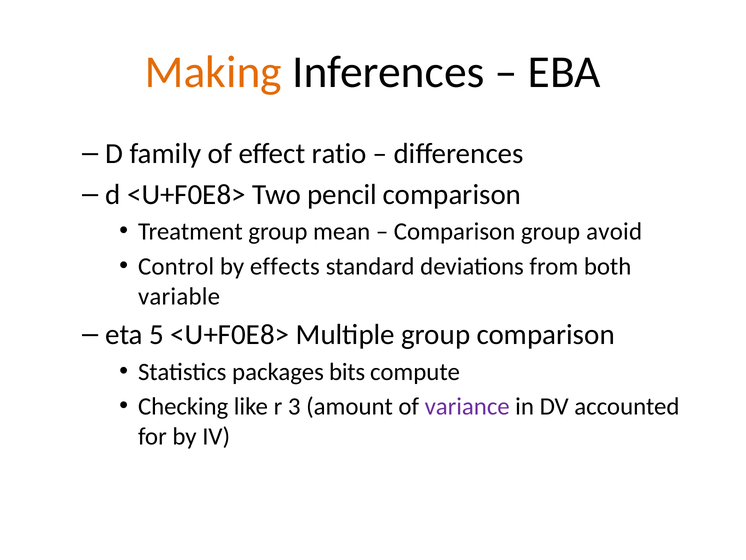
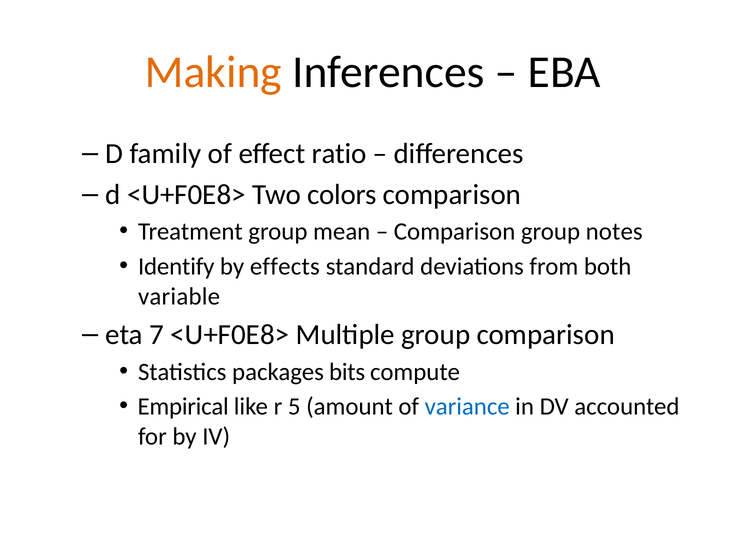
pencil: pencil -> colors (342, 194)
avoid: avoid -> notes (614, 231)
Control: Control -> Identify (176, 266)
5: 5 -> 7 (157, 334)
Checking: Checking -> Empirical (183, 406)
3: 3 -> 5 (294, 406)
variance colour: purple -> blue (467, 406)
